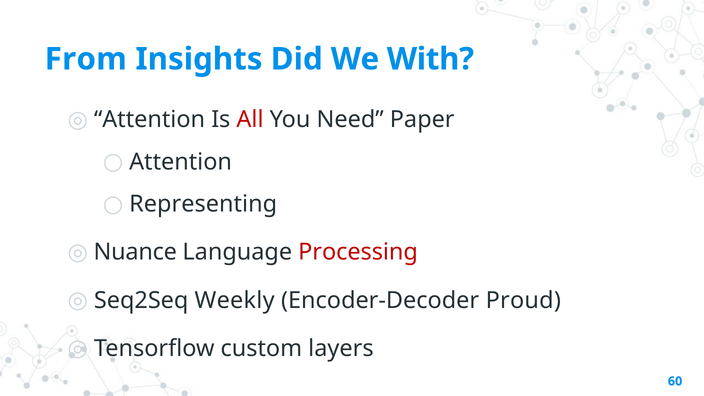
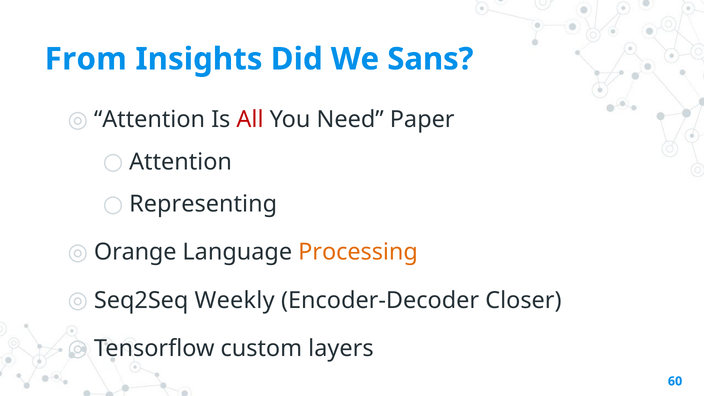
With: With -> Sans (430, 59)
Nuance: Nuance -> Orange (135, 252)
Processing colour: red -> orange (358, 252)
Proud: Proud -> Closer (523, 300)
